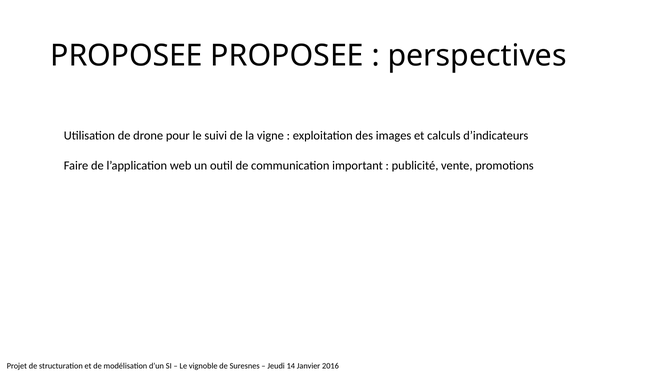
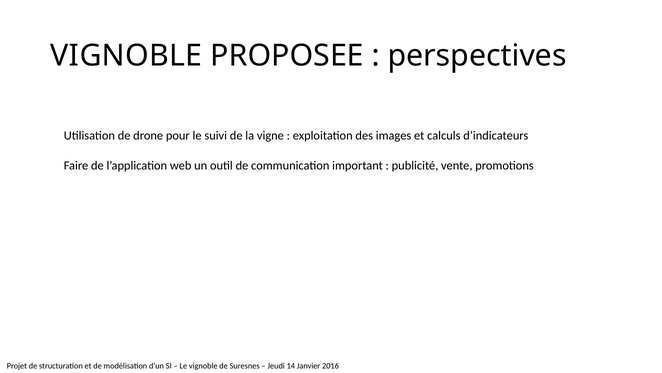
PROPOSEE: PROPOSEE -> VIGNOBLE (126, 56)
